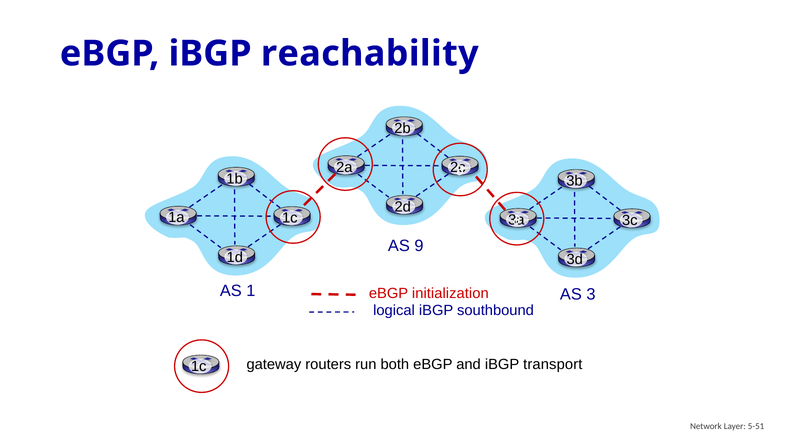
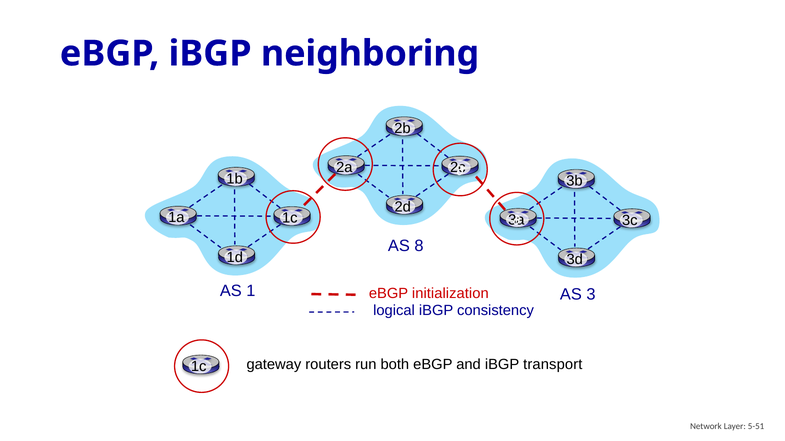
reachability: reachability -> neighboring (370, 54)
9: 9 -> 8 (419, 246)
southbound: southbound -> consistency (495, 311)
